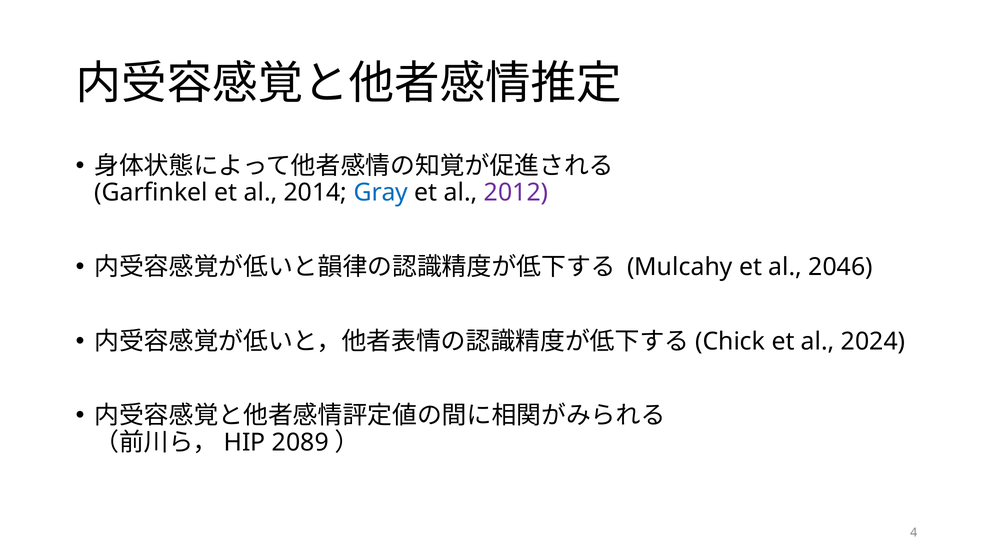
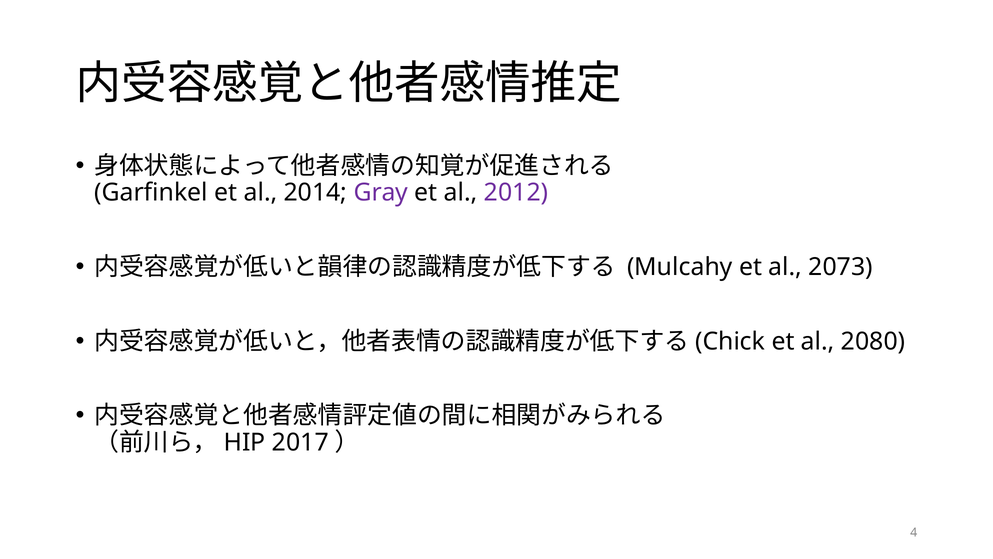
Gray colour: blue -> purple (381, 192)
2046: 2046 -> 2073 (841, 267)
2024: 2024 -> 2080 (873, 341)
2089: 2089 -> 2017 (300, 442)
